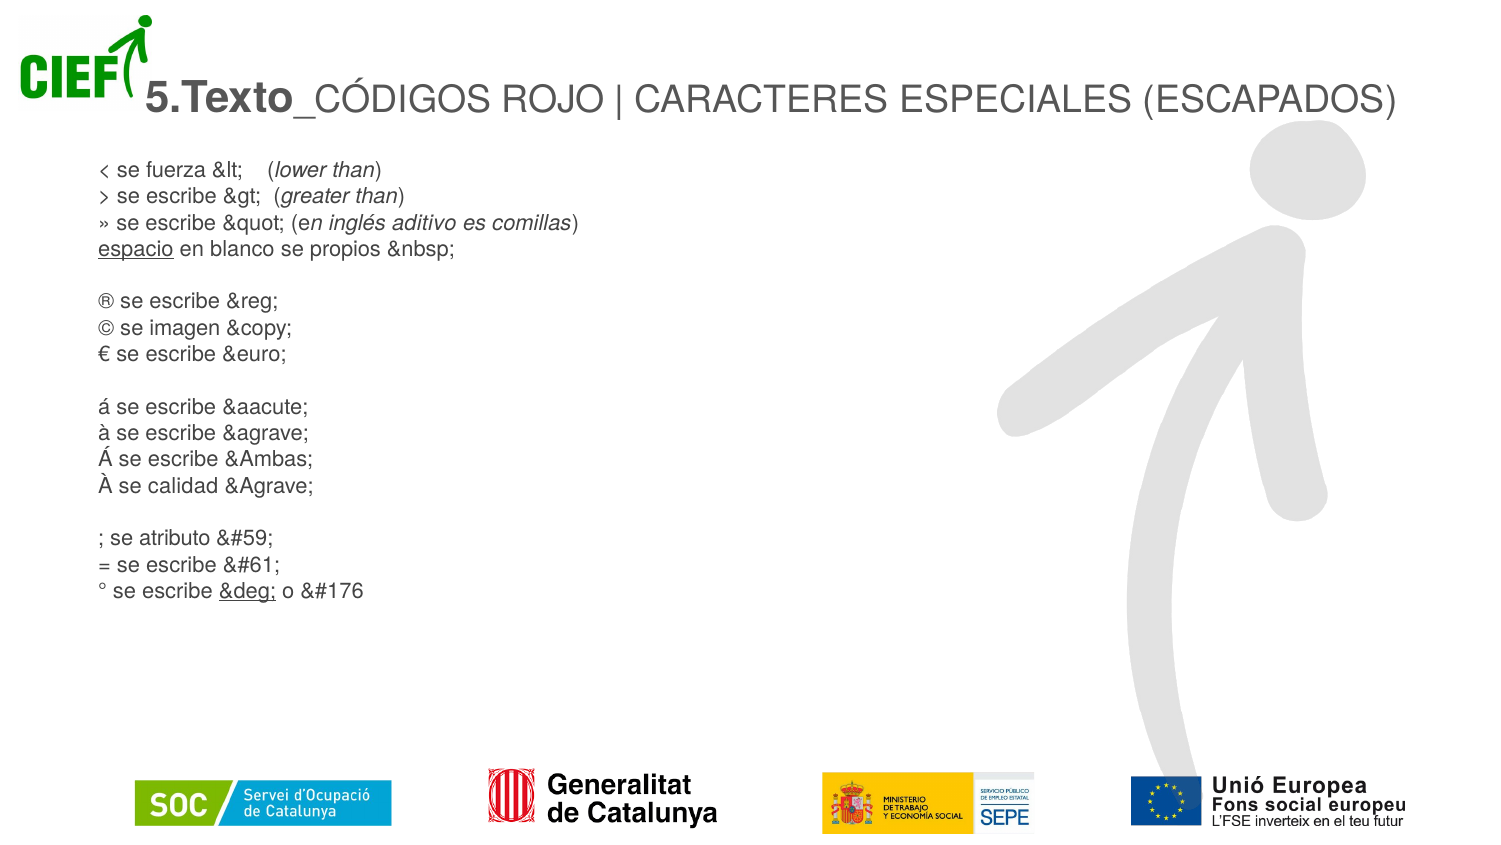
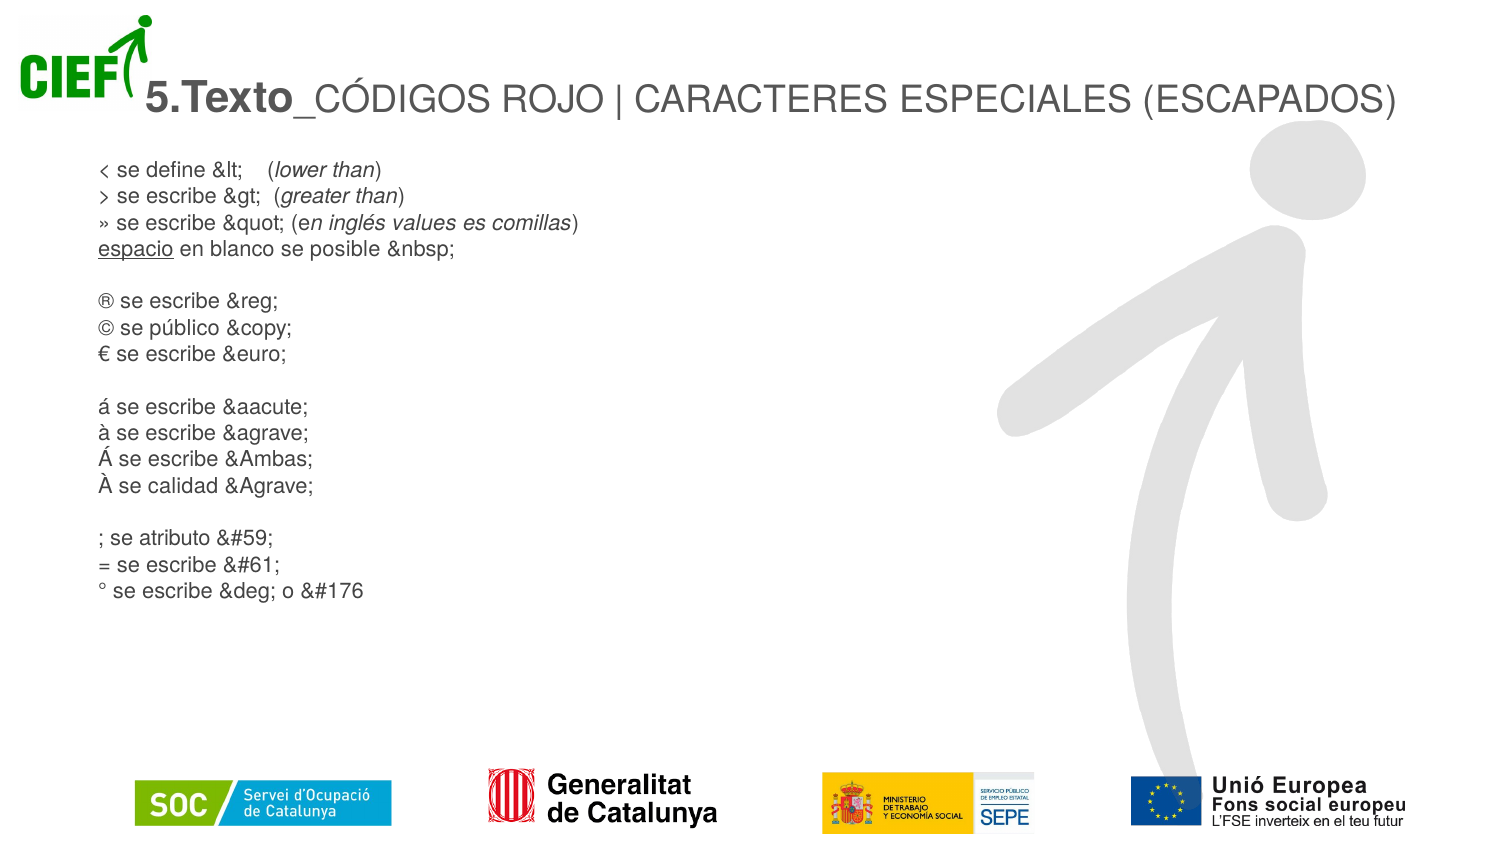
fuerza: fuerza -> define (176, 170)
aditivo: aditivo -> values (424, 223)
propios: propios -> posible (345, 249)
imagen: imagen -> público (185, 328)
&deg underline: present -> none (248, 591)
